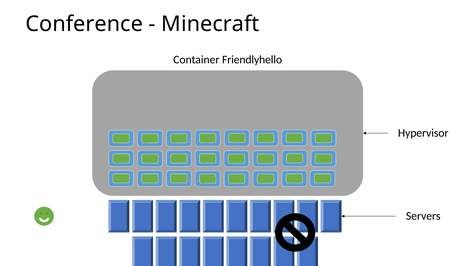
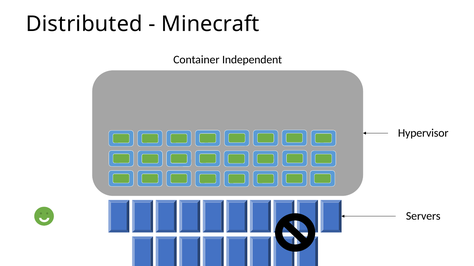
Conference: Conference -> Distributed (84, 24)
Friendlyhello: Friendlyhello -> Independent (252, 60)
